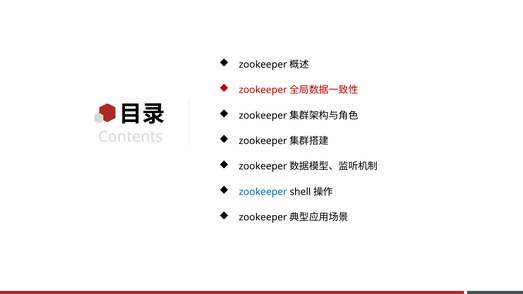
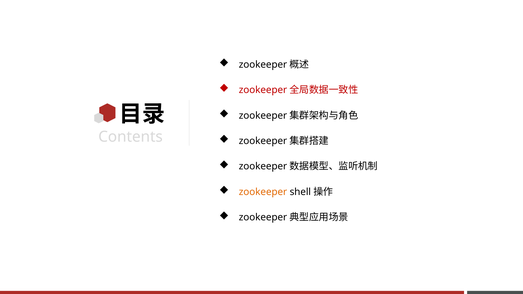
zookeeper colour: blue -> orange (263, 192)
